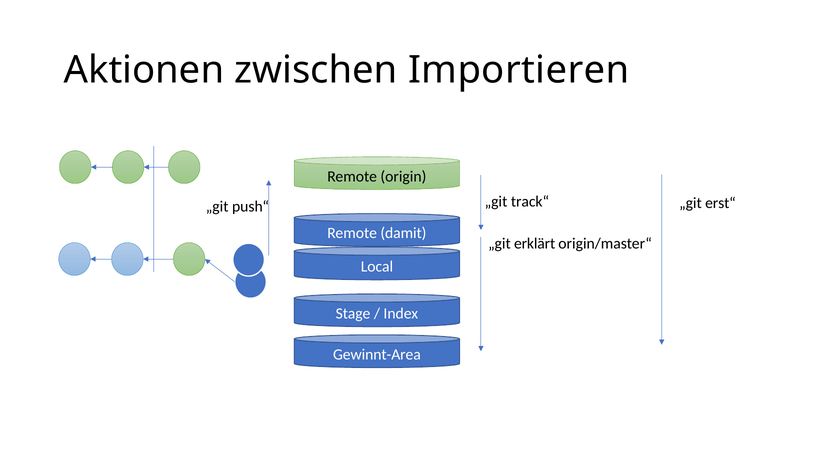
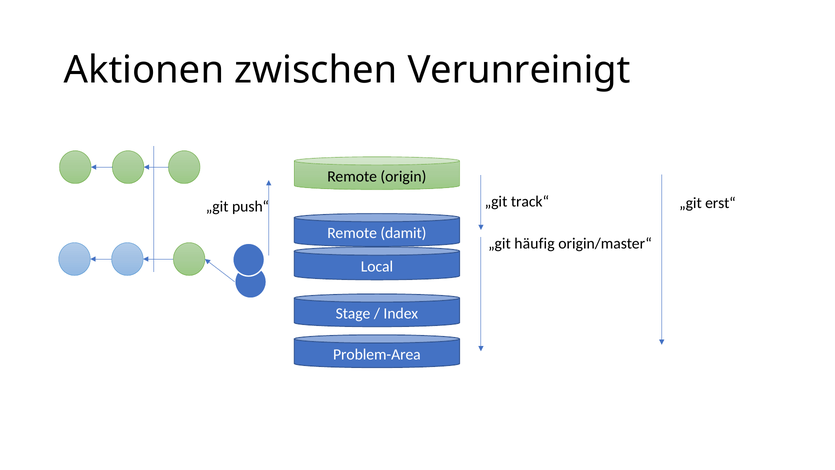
Importieren: Importieren -> Verunreinigt (519, 70)
erklärt: erklärt -> häufig (534, 243)
Gewinnt-Area: Gewinnt-Area -> Problem-Area (377, 354)
